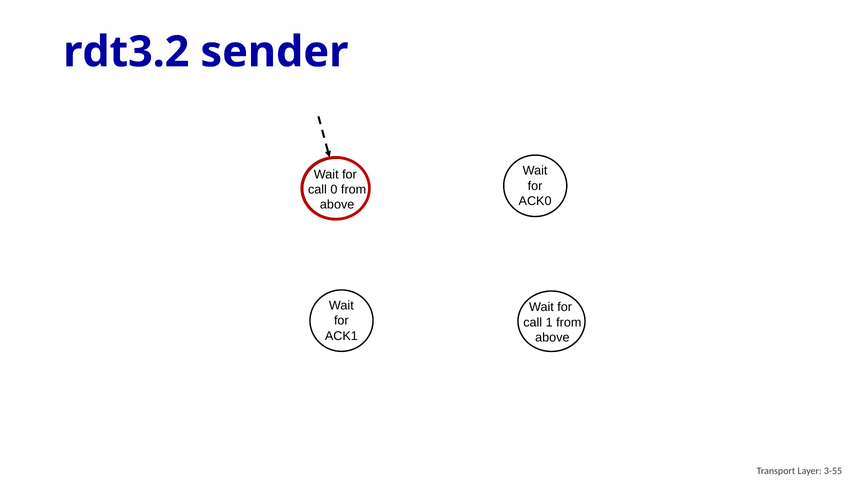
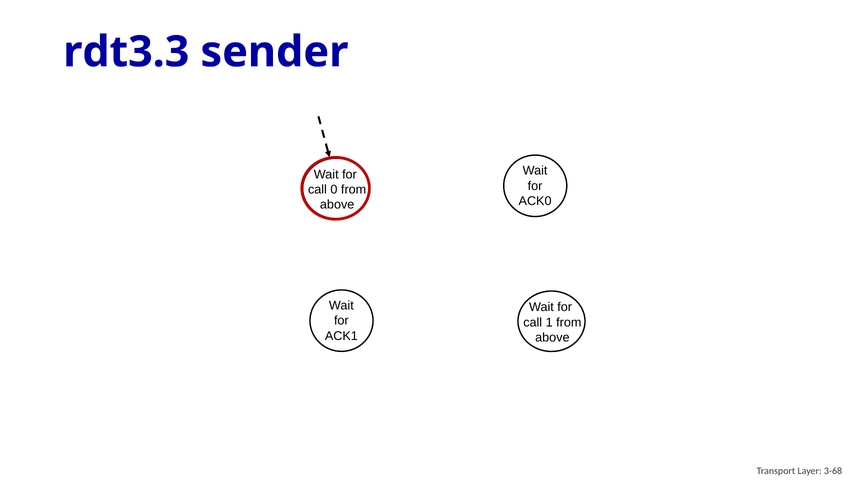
rdt3.2: rdt3.2 -> rdt3.3 (126, 52)
3-55: 3-55 -> 3-68 (833, 471)
